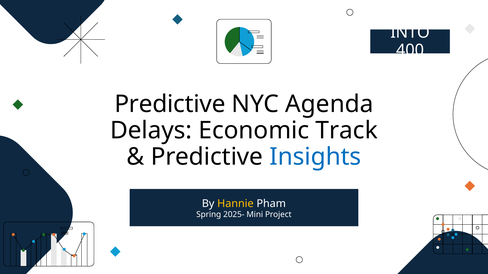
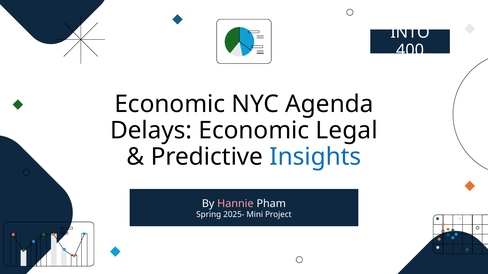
Predictive: Predictive -> Economic (170, 104)
Track: Track -> Legal (347, 131)
Hannie colour: yellow -> pink (235, 204)
